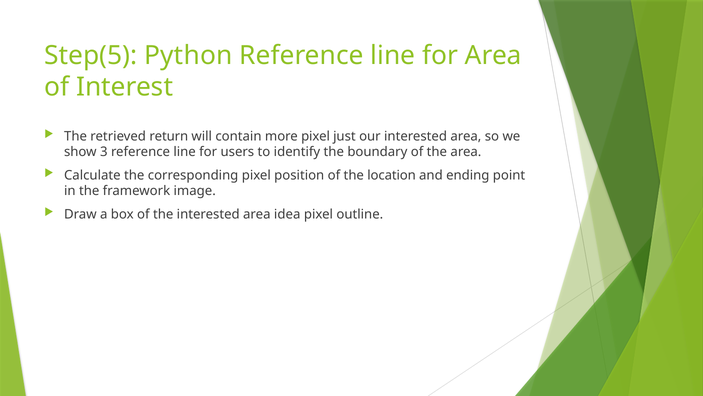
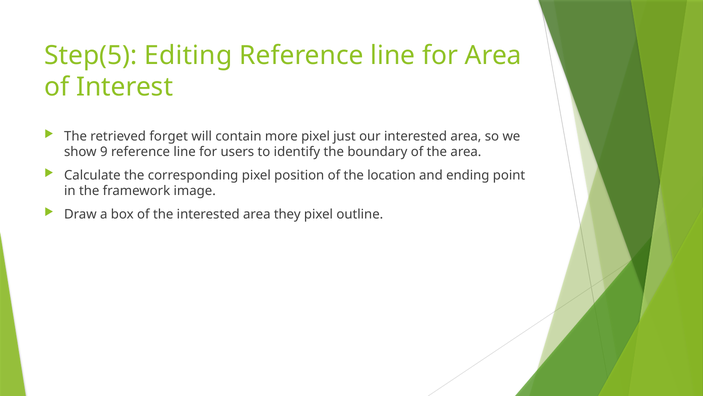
Python: Python -> Editing (188, 55)
return: return -> forget (169, 136)
3: 3 -> 9 (104, 152)
idea: idea -> they (287, 214)
